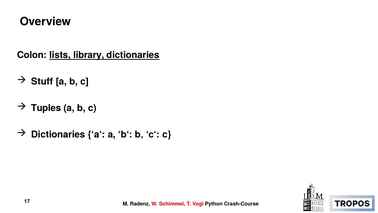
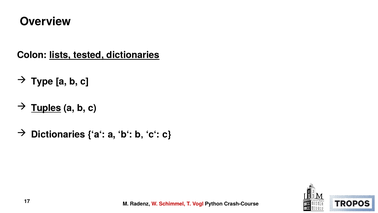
library: library -> tested (89, 55)
Stuff: Stuff -> Type (42, 81)
Tuples underline: none -> present (46, 108)
